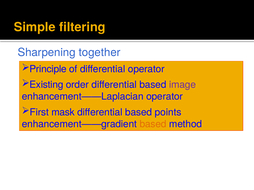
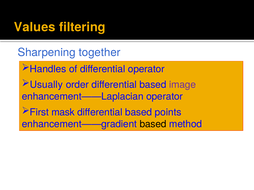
Simple: Simple -> Values (35, 27)
Principle: Principle -> Handles (48, 69)
Existing: Existing -> Usually (46, 85)
based colour: orange -> black (153, 124)
